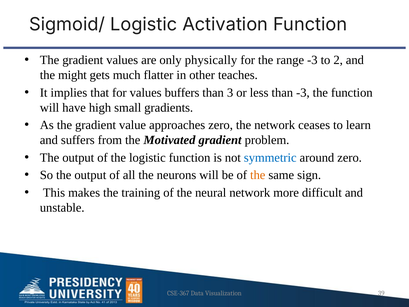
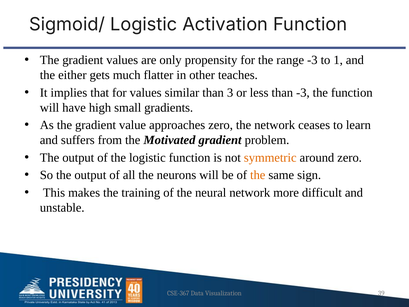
physically: physically -> propensity (211, 60)
2: 2 -> 1 (338, 60)
might: might -> either (72, 75)
buffers: buffers -> similar (182, 93)
symmetric colour: blue -> orange (270, 158)
